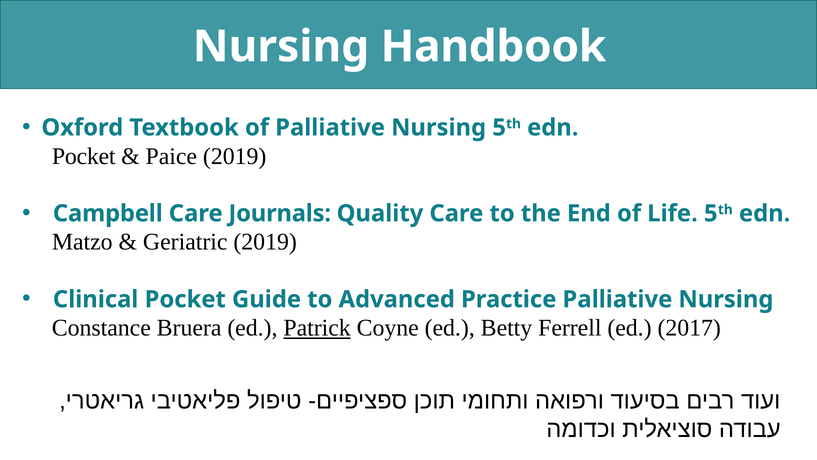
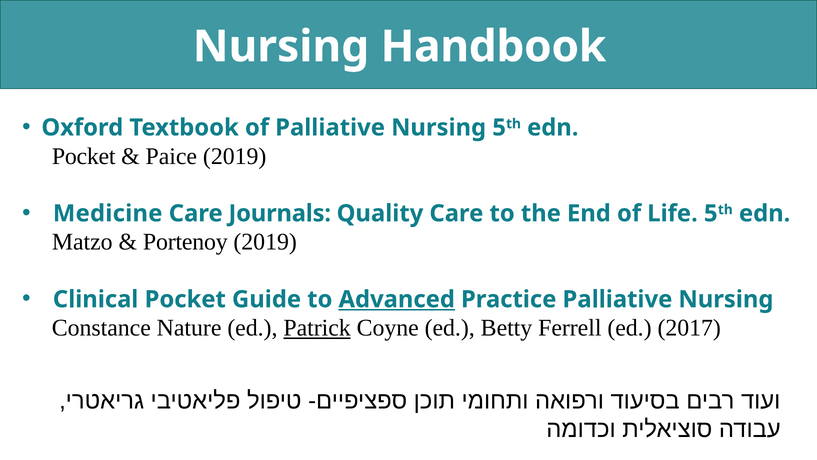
Campbell: Campbell -> Medicine (108, 213)
Geriatric: Geriatric -> Portenoy (185, 242)
Advanced underline: none -> present (397, 299)
Bruera: Bruera -> Nature (189, 328)
